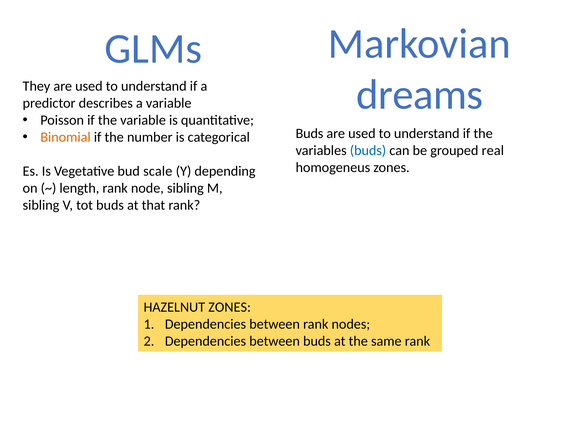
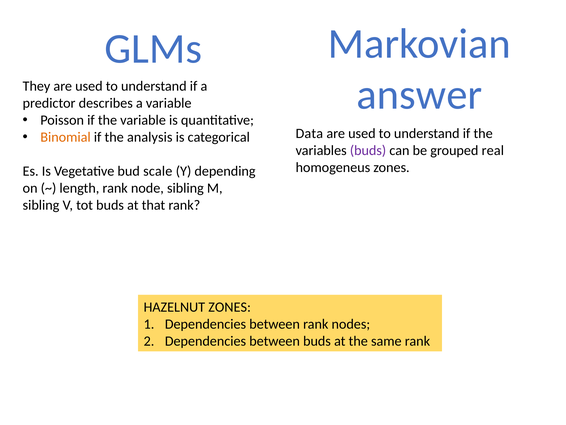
dreams: dreams -> answer (419, 95)
Buds: Buds -> Data (309, 133)
number: number -> analysis (150, 137)
buds colour: blue -> purple (368, 150)
